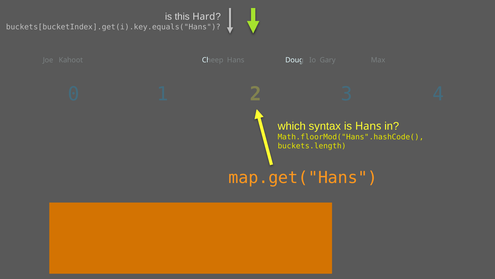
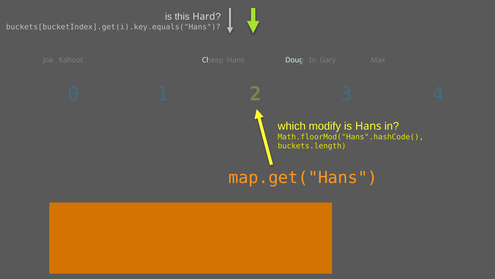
syntax: syntax -> modify (325, 126)
